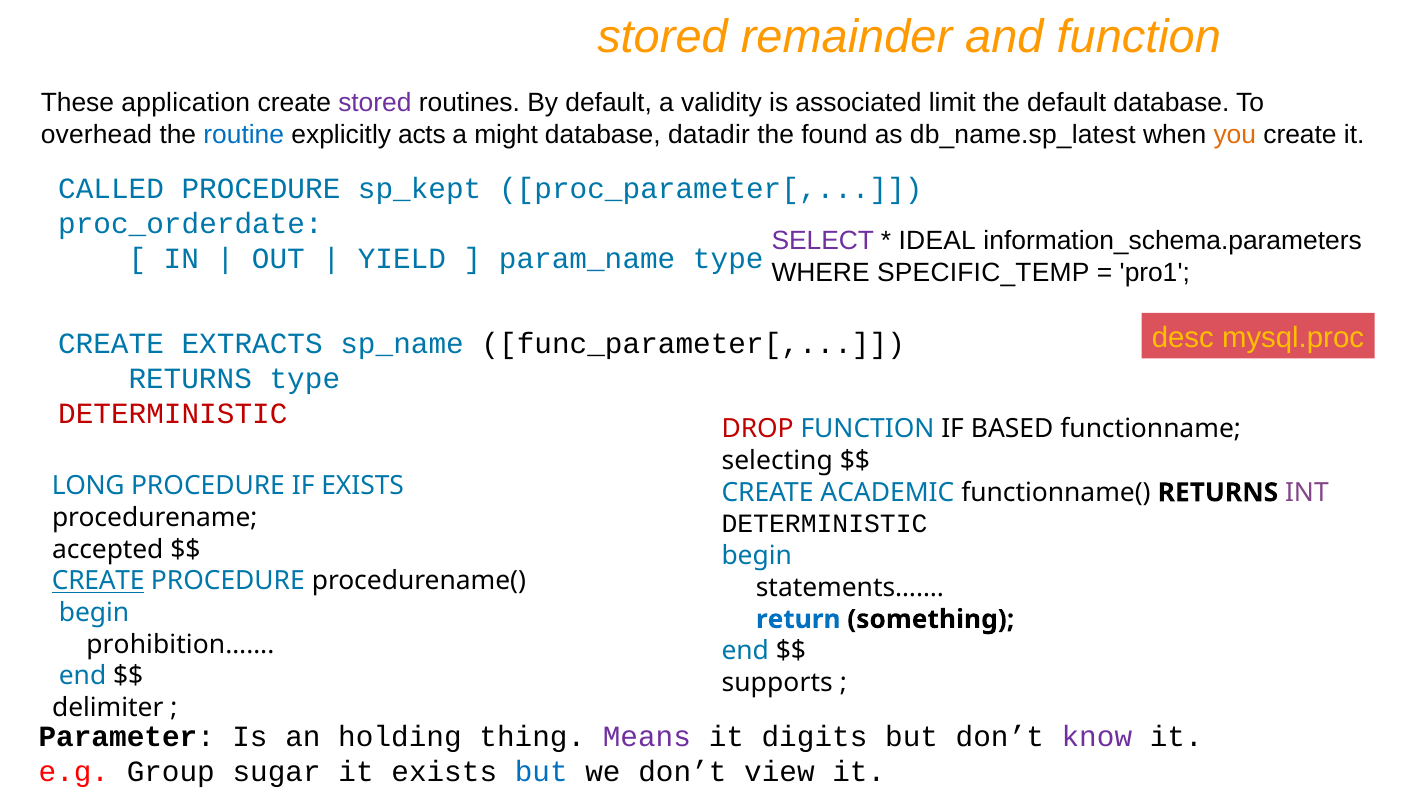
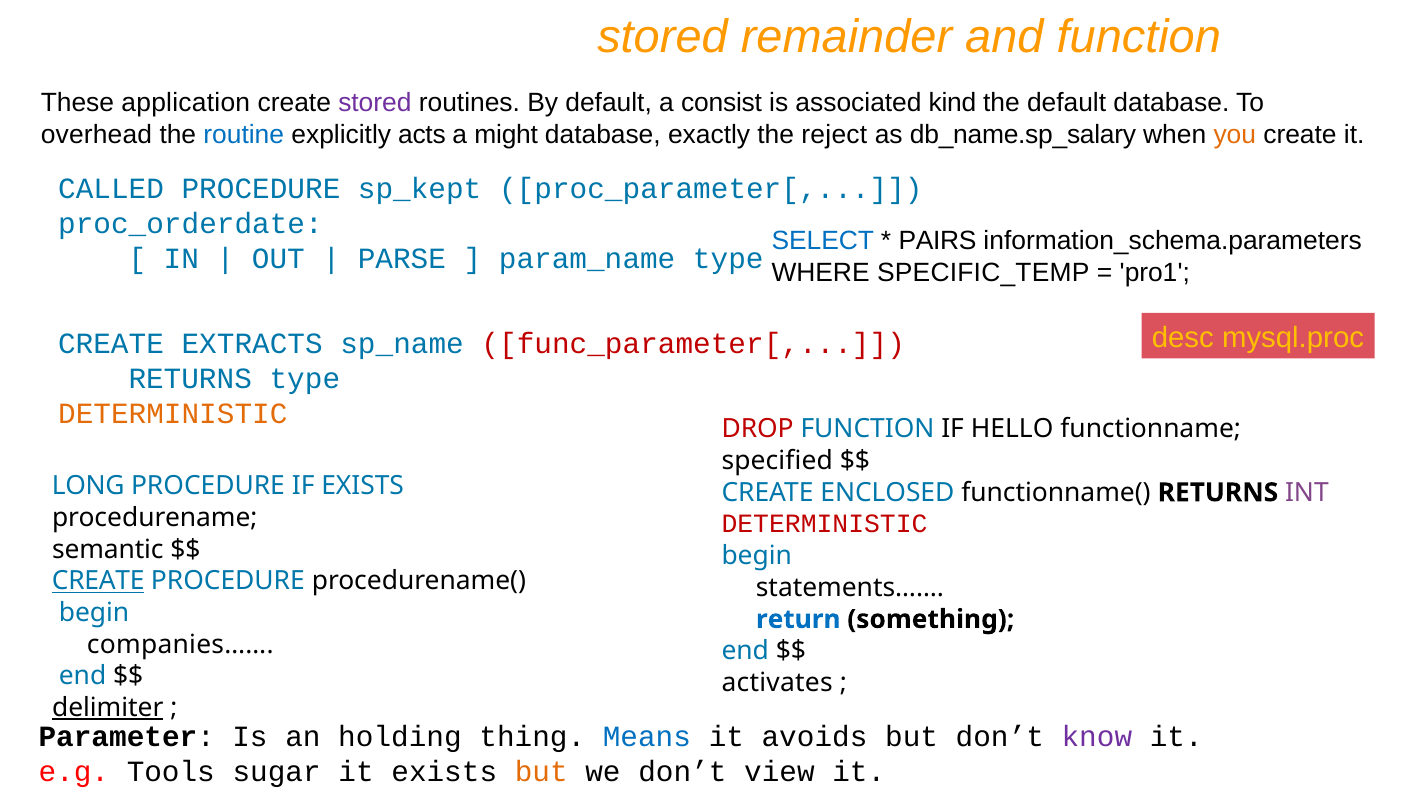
validity: validity -> consist (722, 103)
limit: limit -> kind (952, 103)
datadir: datadir -> exactly (709, 135)
found: found -> reject (834, 135)
db_name.sp_latest: db_name.sp_latest -> db_name.sp_salary (1023, 135)
SELECT colour: purple -> blue (823, 241)
IDEAL: IDEAL -> PAIRS (938, 241)
YIELD: YIELD -> PARSE (402, 259)
func_parameter[ colour: black -> red (693, 344)
DETERMINISTIC colour: red -> orange (173, 414)
BASED: BASED -> HELLO (1012, 429)
selecting: selecting -> specified (777, 461)
ACADEMIC: ACADEMIC -> ENCLOSED (887, 493)
DETERMINISTIC colour: black -> red (825, 524)
accepted: accepted -> semantic (108, 549)
prohibition……: prohibition…… -> companies…… (180, 645)
supports: supports -> activates (777, 683)
delimiter underline: none -> present (108, 708)
Means colour: purple -> blue (647, 737)
digits: digits -> avoids (815, 737)
Group: Group -> Tools (171, 772)
but colour: blue -> orange (541, 772)
